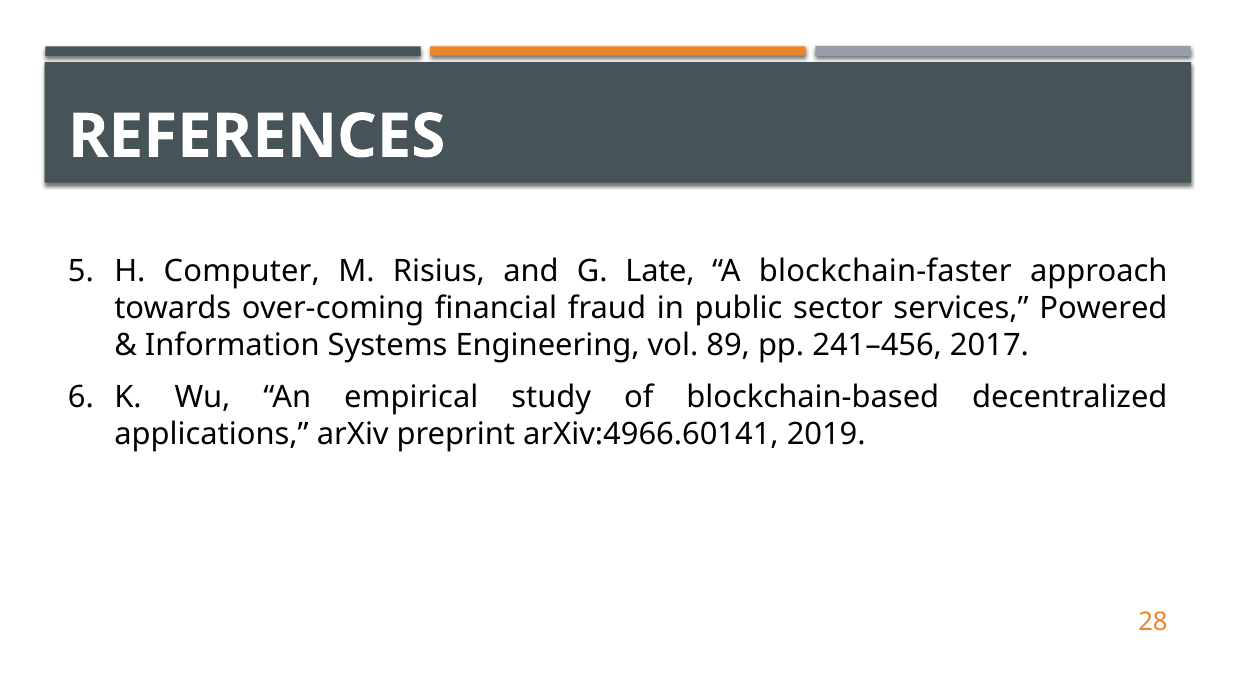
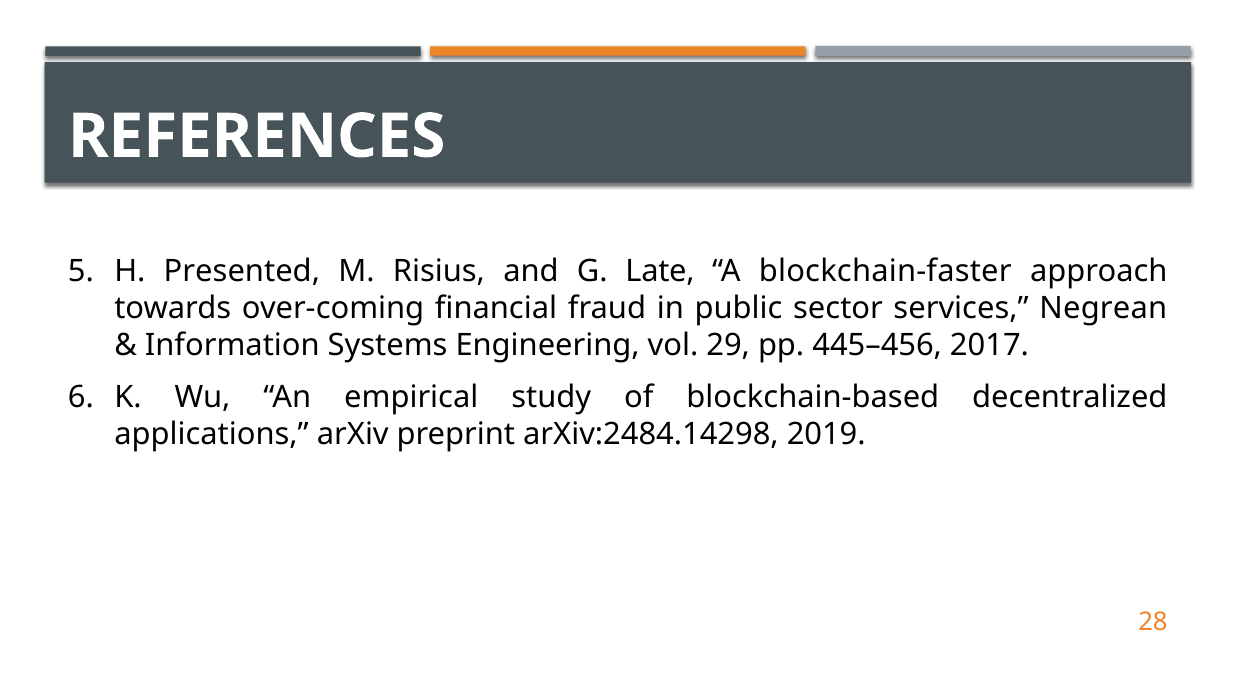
Computer: Computer -> Presented (242, 271)
Powered: Powered -> Negrean (1103, 308)
89: 89 -> 29 (728, 345)
241–456: 241–456 -> 445–456 (877, 345)
arXiv:4966.60141: arXiv:4966.60141 -> arXiv:2484.14298 (651, 435)
